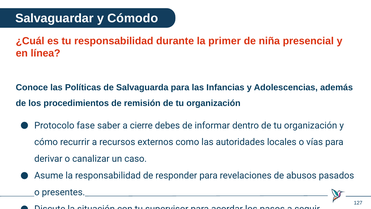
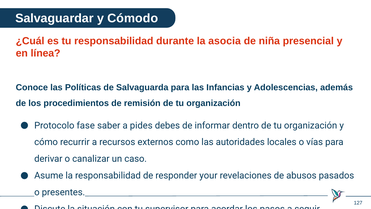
primer: primer -> asocia (225, 41)
cierre: cierre -> pides (141, 125)
responder para: para -> your (208, 175)
